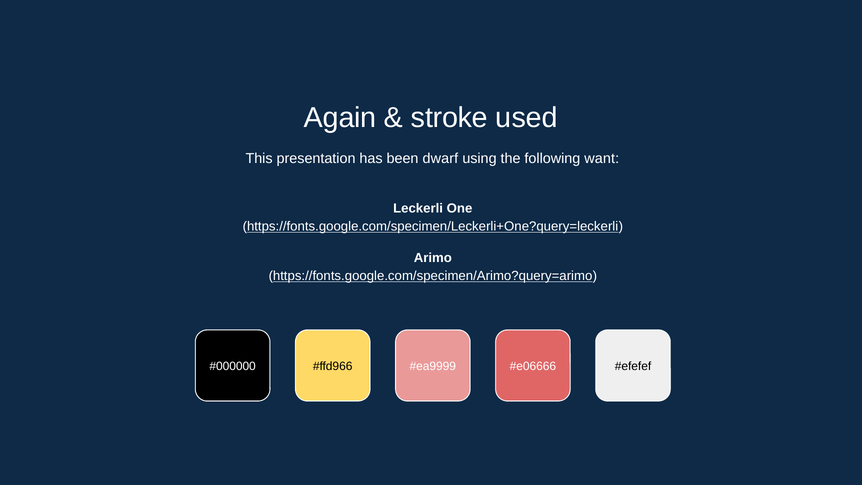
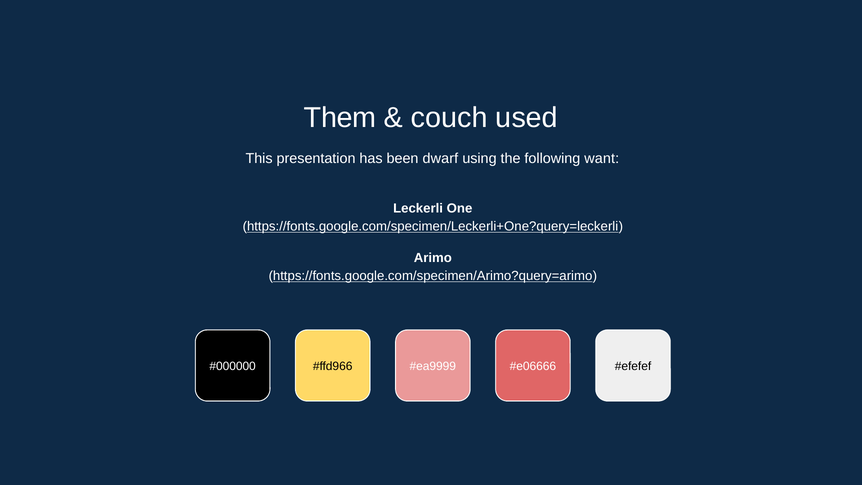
Again: Again -> Them (340, 118)
stroke: stroke -> couch (449, 118)
